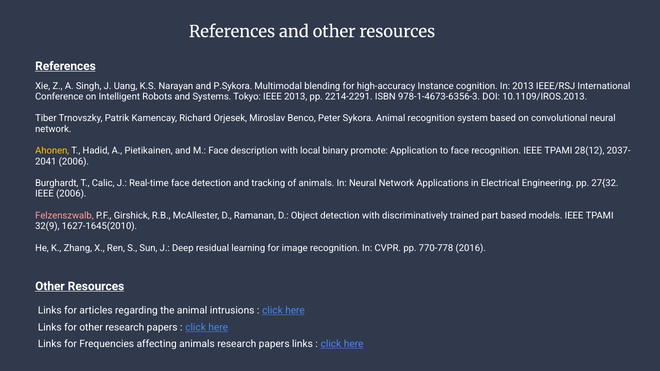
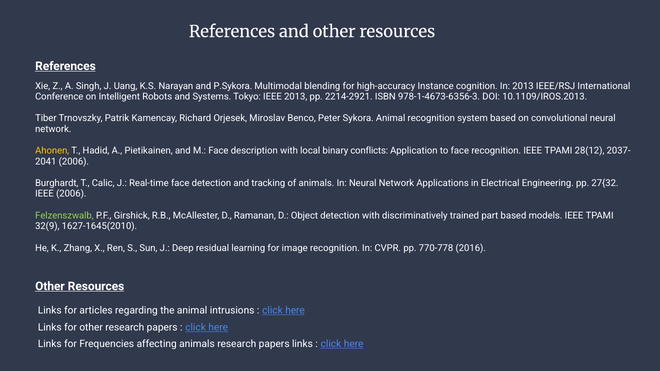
2214-2291: 2214-2291 -> 2214-2921 (349, 97)
promote: promote -> conflicts (369, 151)
Felzenszwalb colour: pink -> light green (64, 216)
